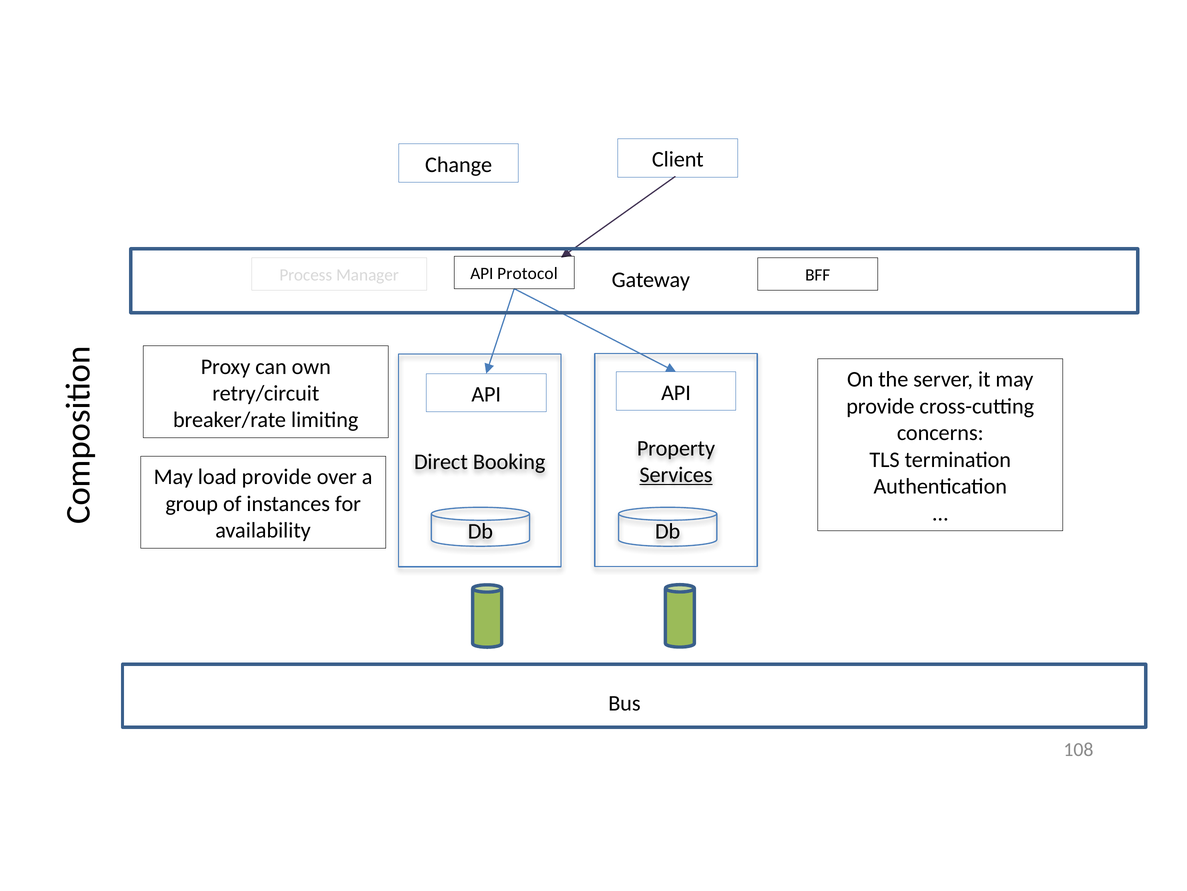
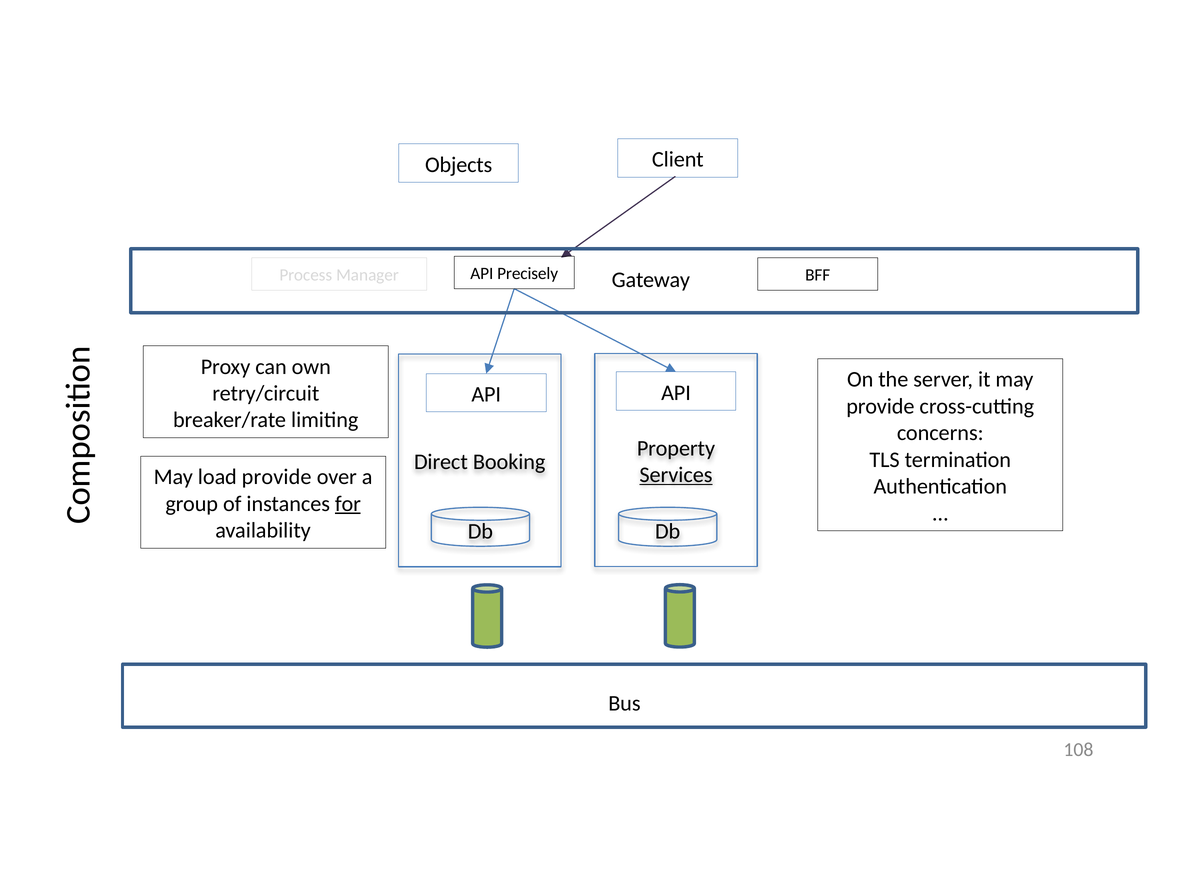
Change: Change -> Objects (459, 165)
Protocol: Protocol -> Precisely (528, 273)
for underline: none -> present (348, 503)
